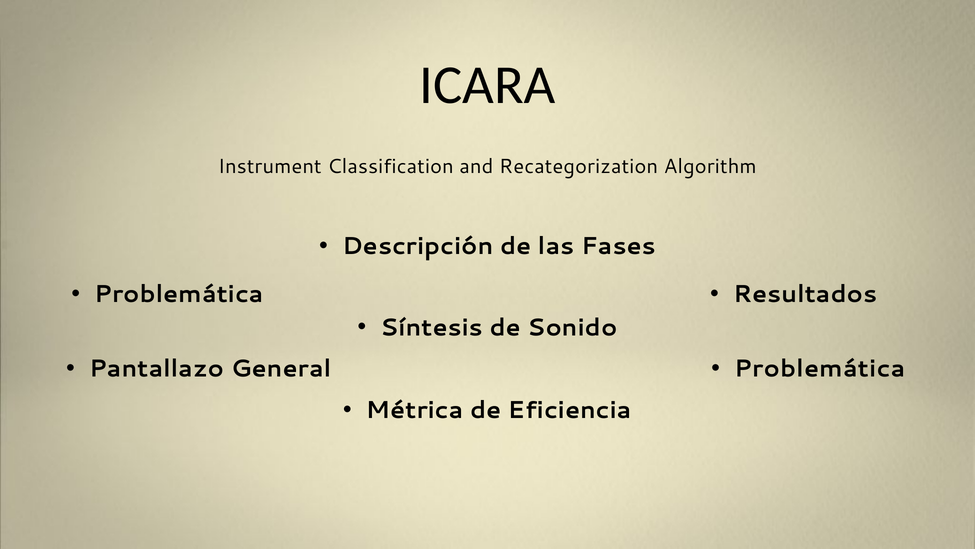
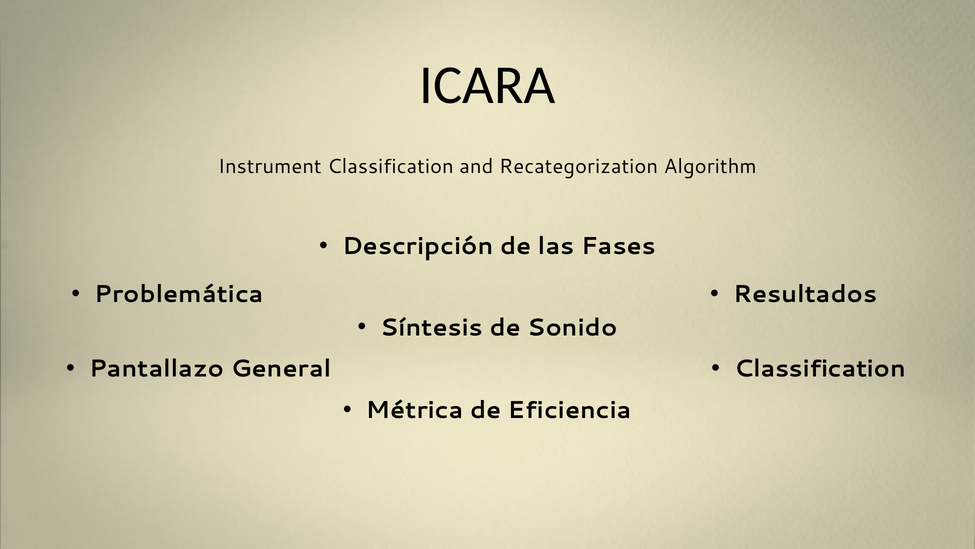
Problemática: Problemática -> Classification (820, 369)
